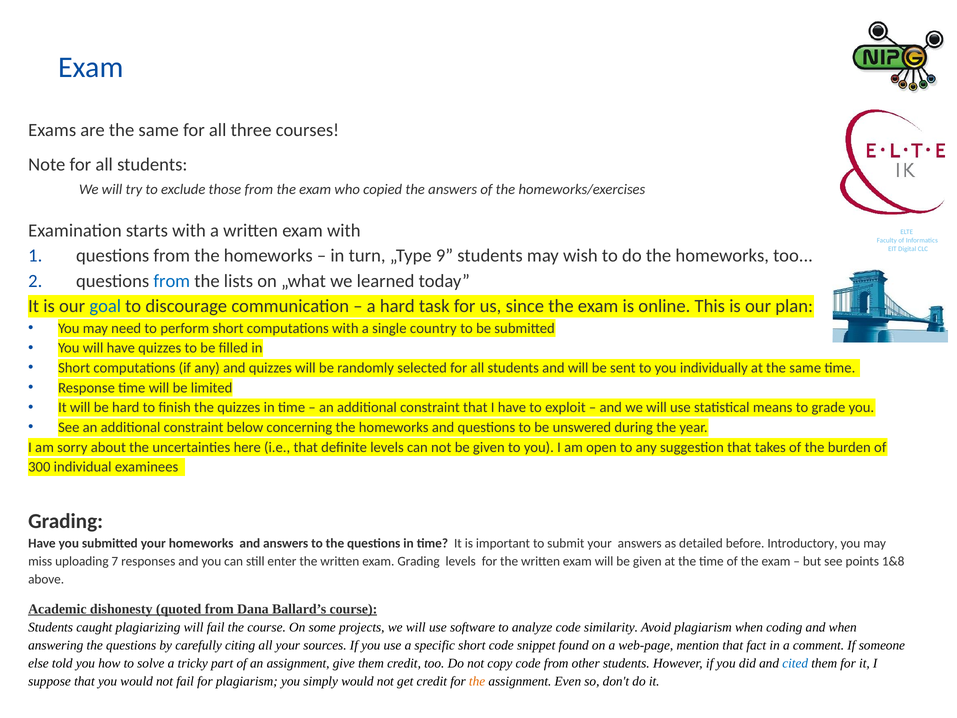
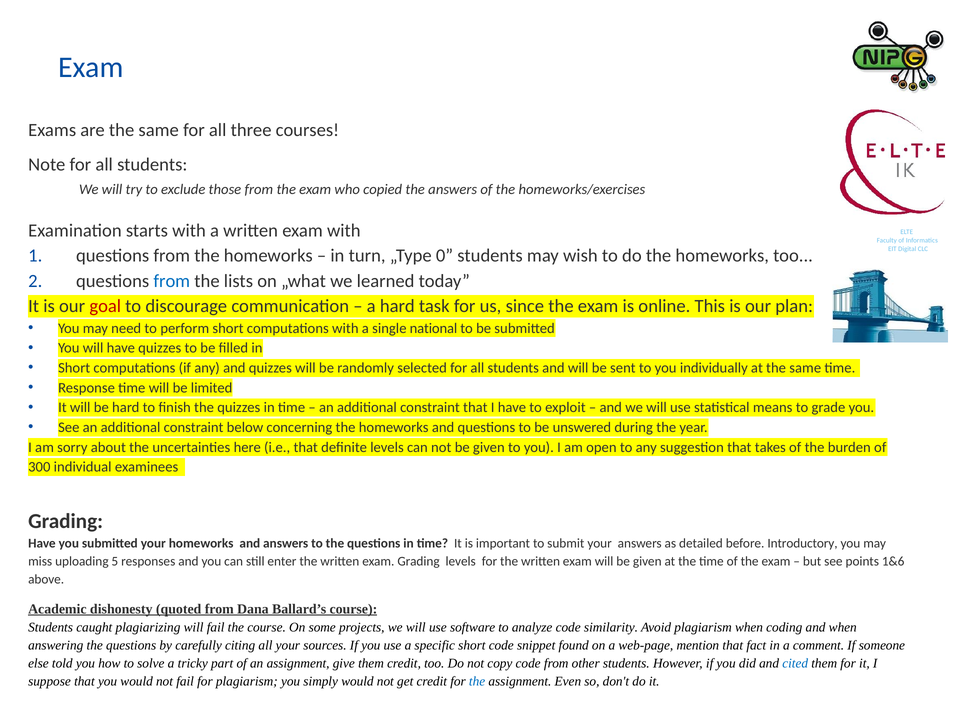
9: 9 -> 0 (445, 256)
goal colour: blue -> red (105, 306)
country: country -> national (433, 328)
7: 7 -> 5 (115, 561)
1&8: 1&8 -> 1&6 (893, 561)
the colour: orange -> blue (477, 681)
